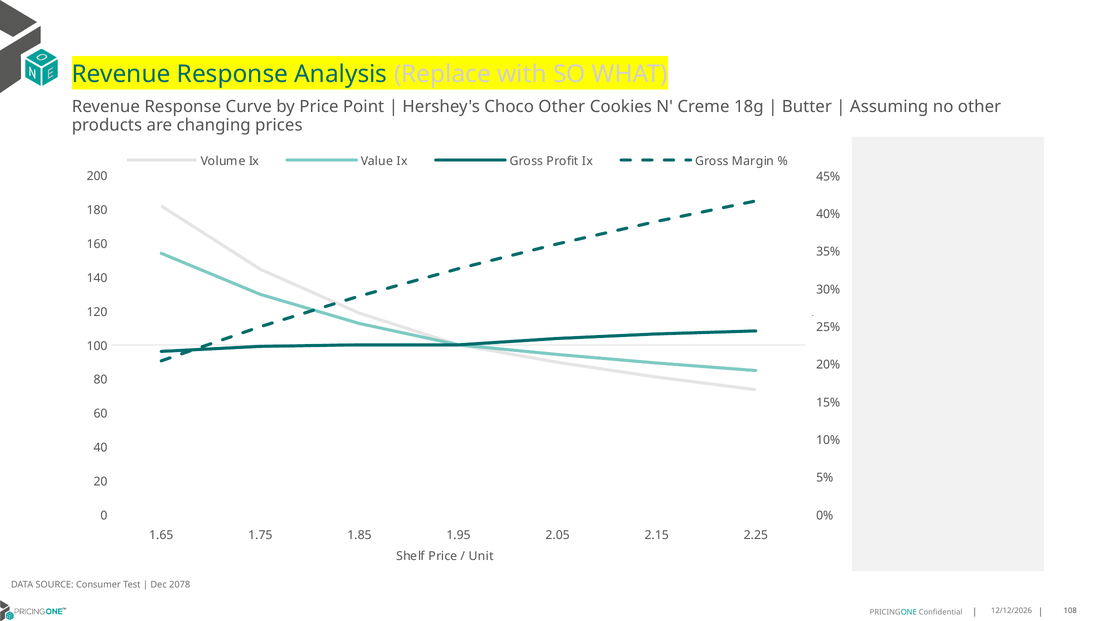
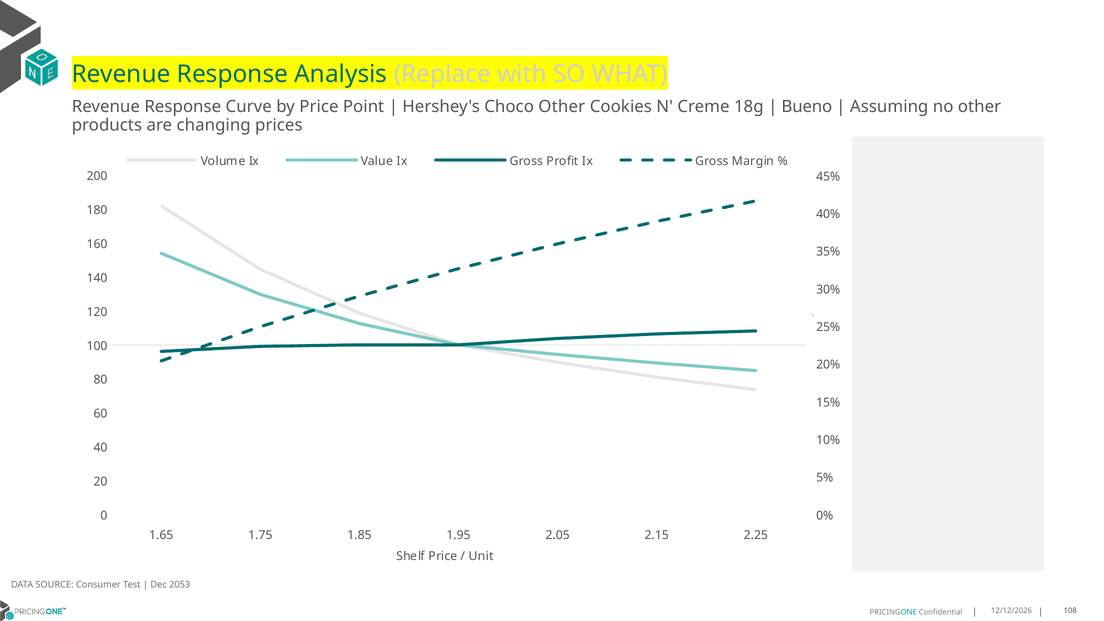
Butter: Butter -> Bueno (807, 107)
2078: 2078 -> 2053 (180, 585)
